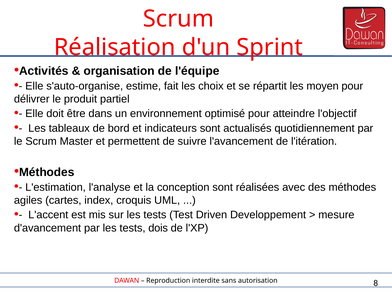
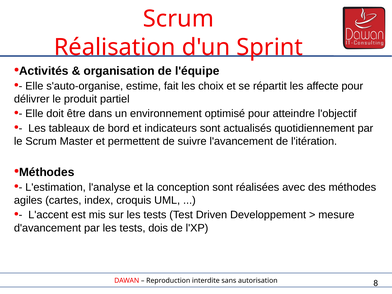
moyen: moyen -> affecte (323, 86)
